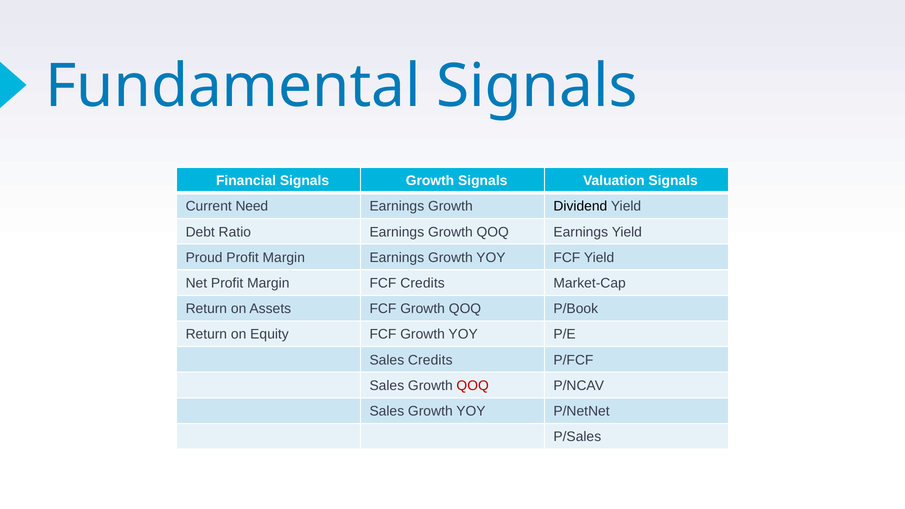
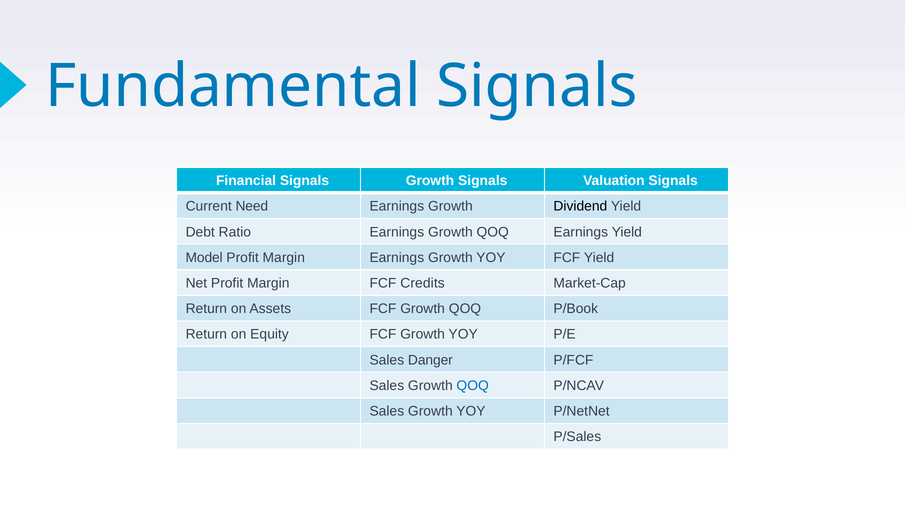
Proud: Proud -> Model (204, 258)
Sales Credits: Credits -> Danger (430, 360)
QOQ colour: red -> blue (473, 386)
